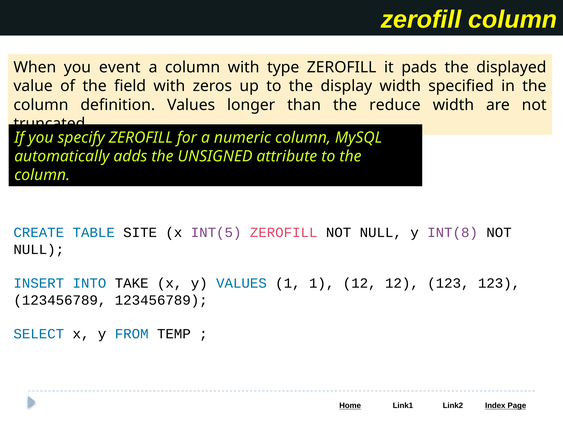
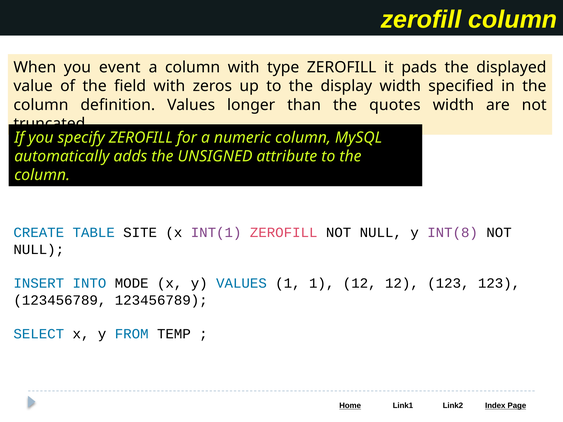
reduce: reduce -> quotes (395, 105)
INT(5: INT(5 -> INT(1 (216, 233)
TAKE: TAKE -> MODE (132, 283)
